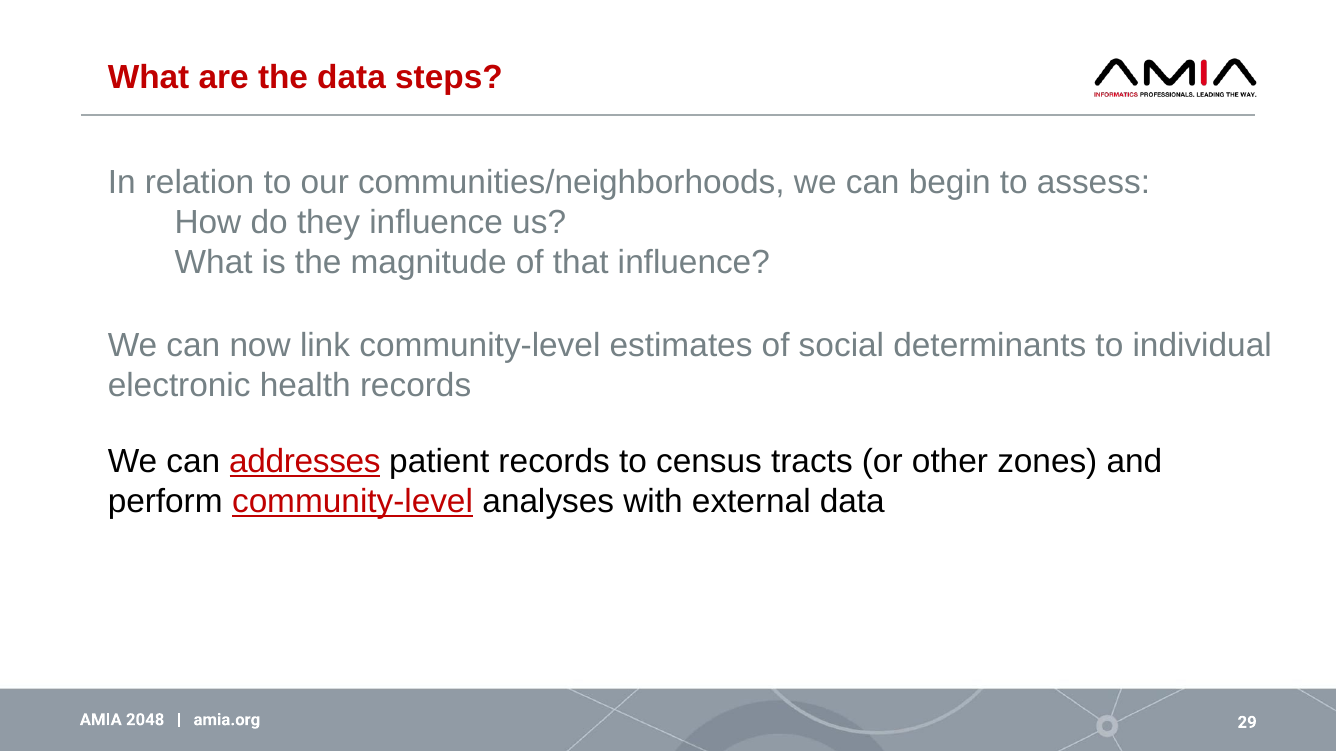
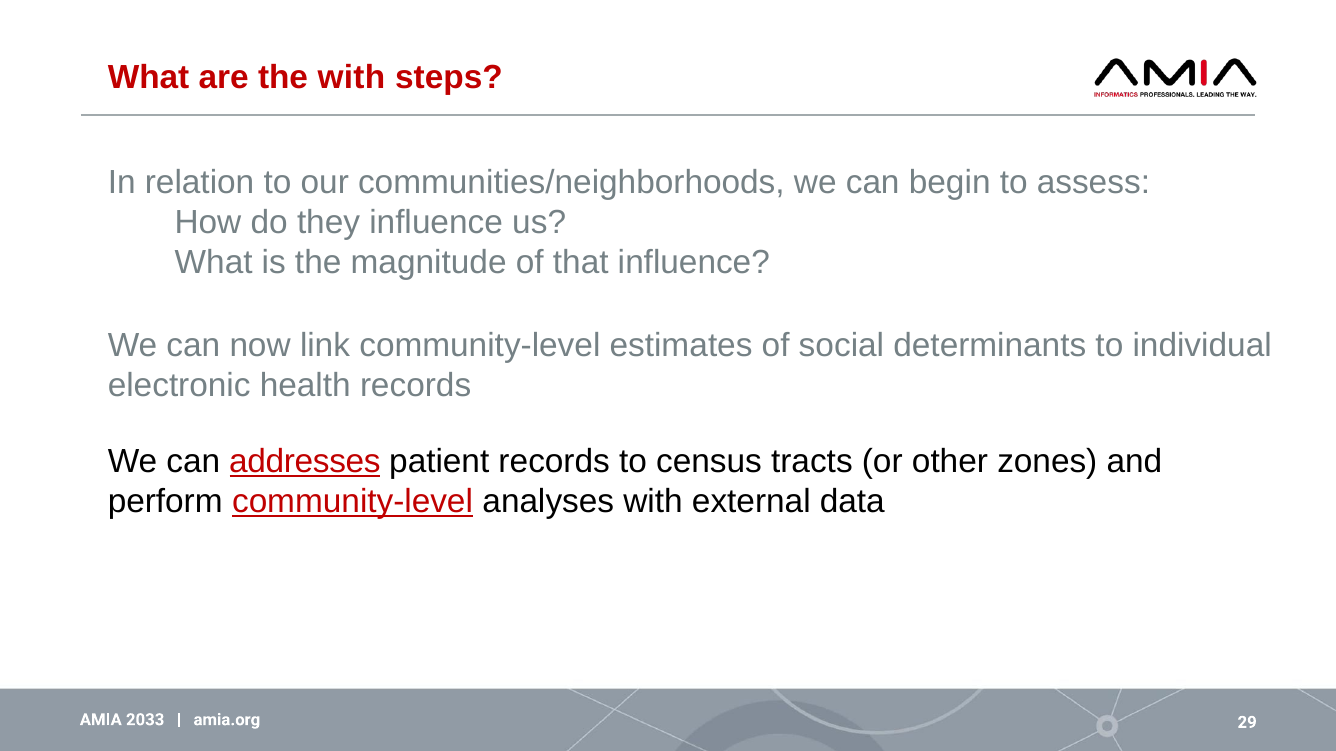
the data: data -> with (351, 78)
2048: 2048 -> 2033 (145, 720)
